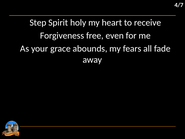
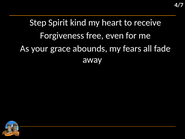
holy: holy -> kind (78, 23)
